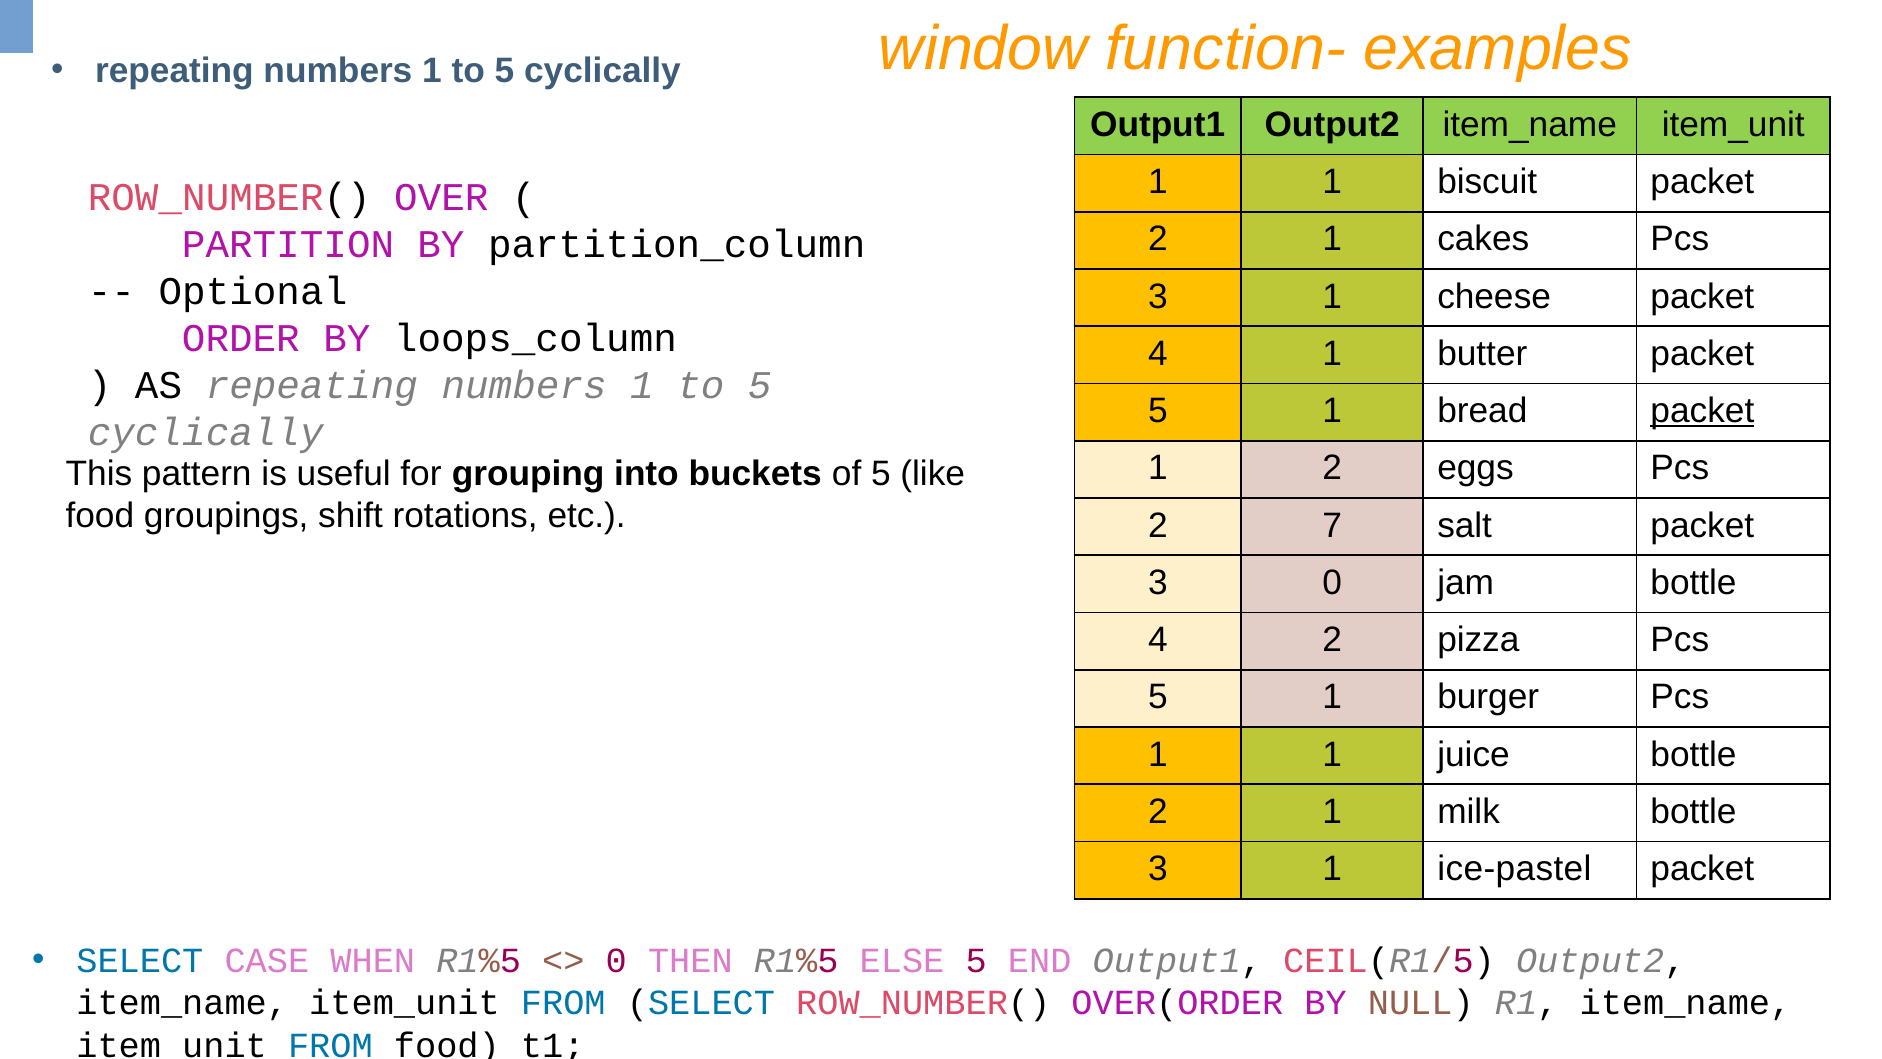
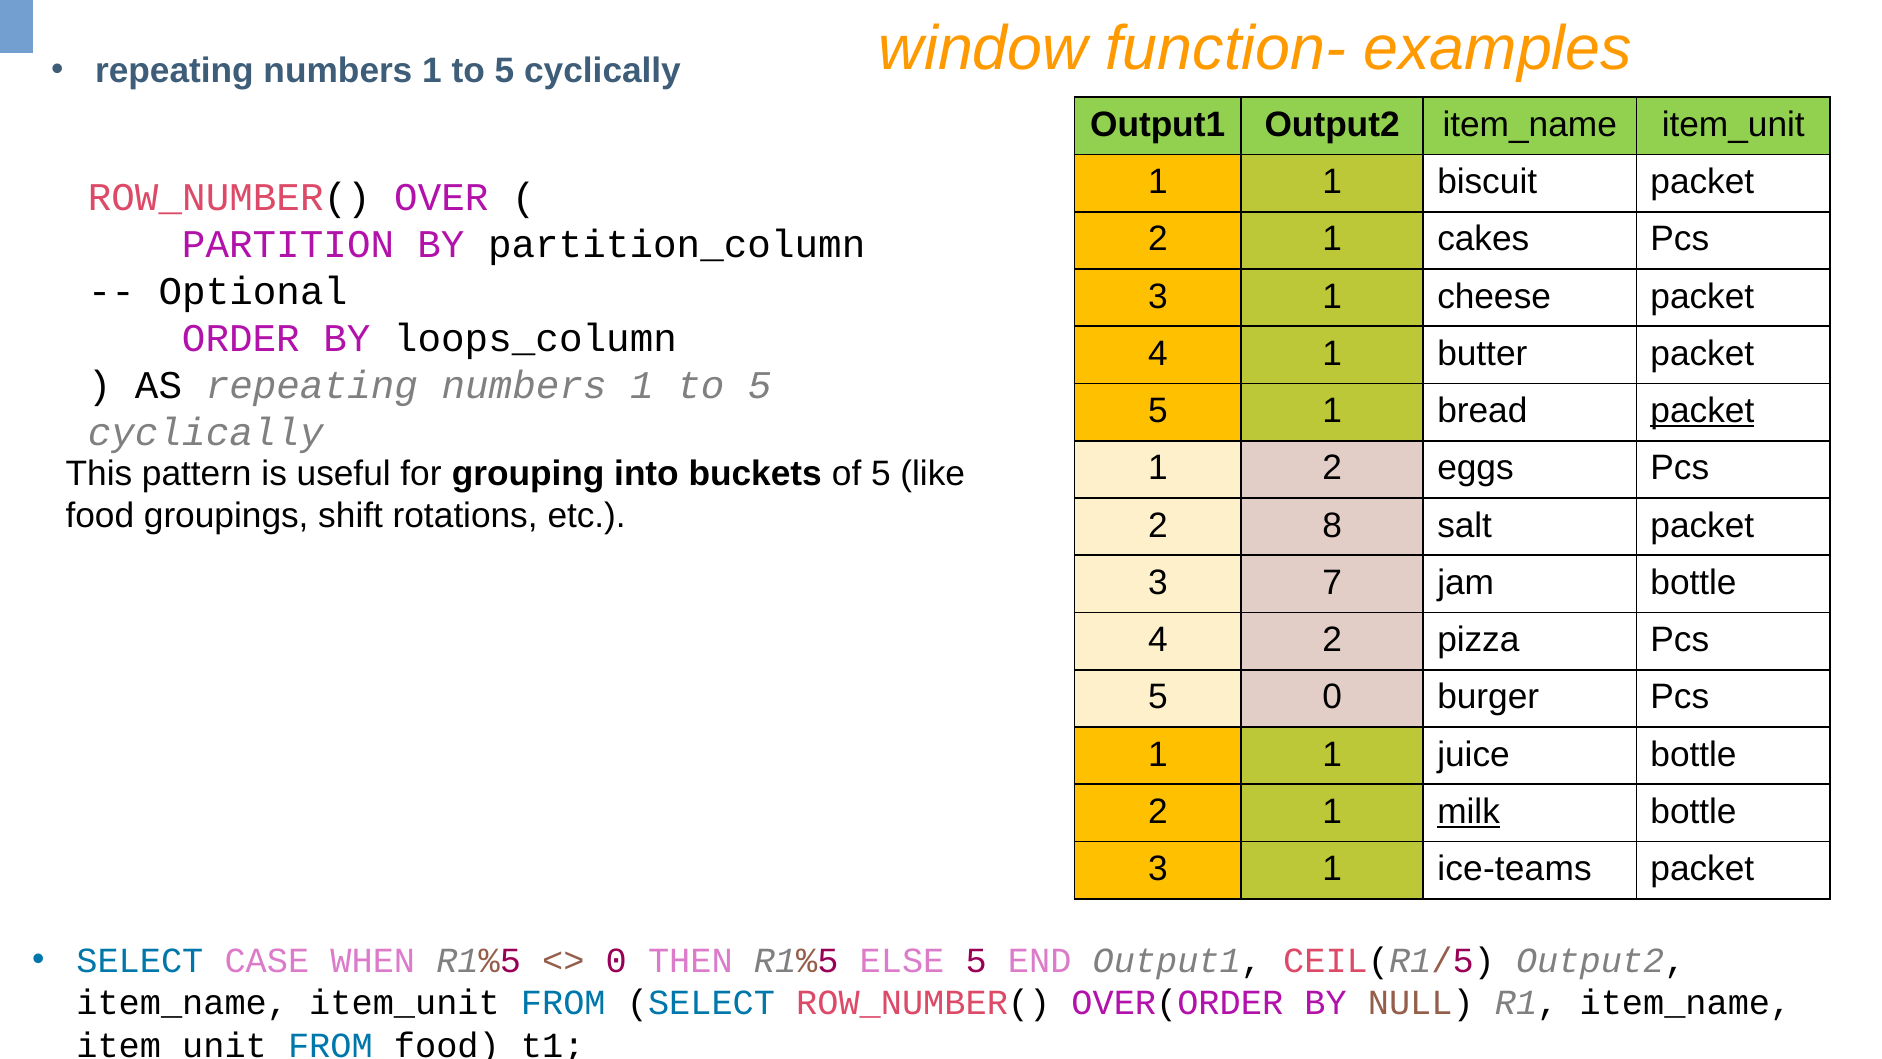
7: 7 -> 8 (1332, 525)
3 0: 0 -> 7 (1332, 583)
1: 1 -> 0 (1332, 697)
milk underline: none -> present (1469, 811)
ice-pastel: ice-pastel -> ice-teams (1515, 869)
